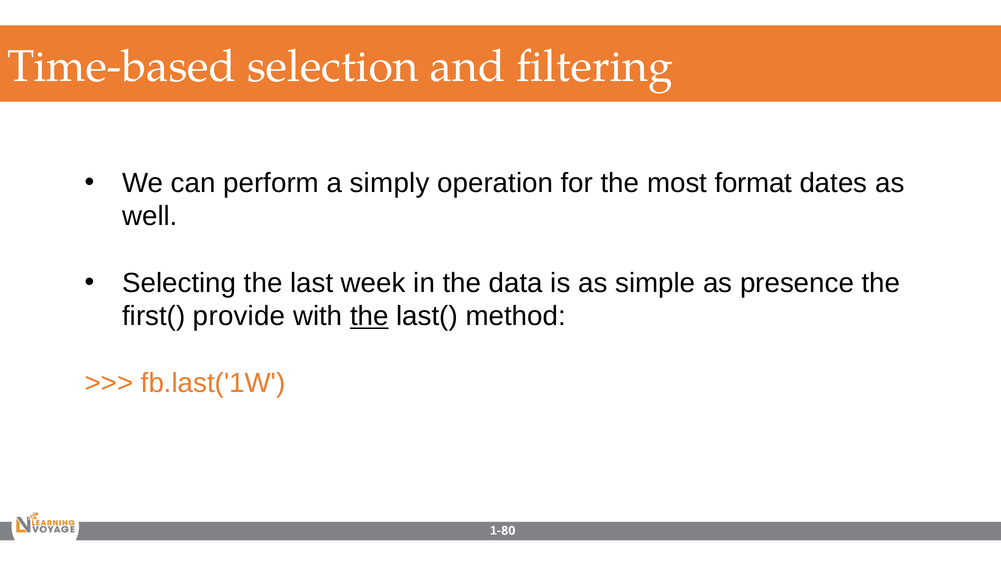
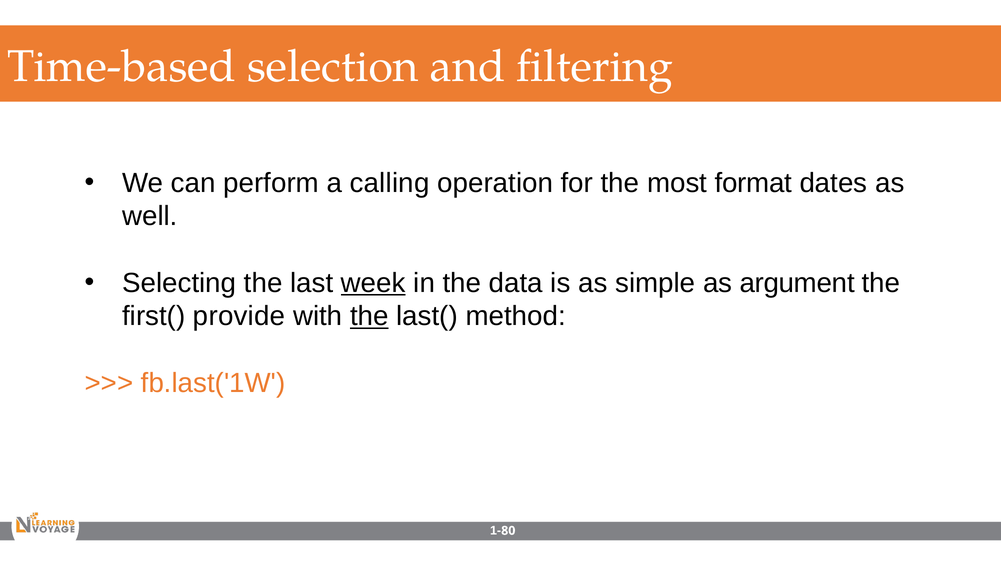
simply: simply -> calling (390, 183)
week underline: none -> present (373, 283)
presence: presence -> argument (797, 283)
